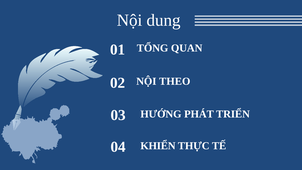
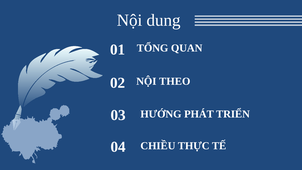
KHIỂN: KHIỂN -> CHIỀU (158, 146)
